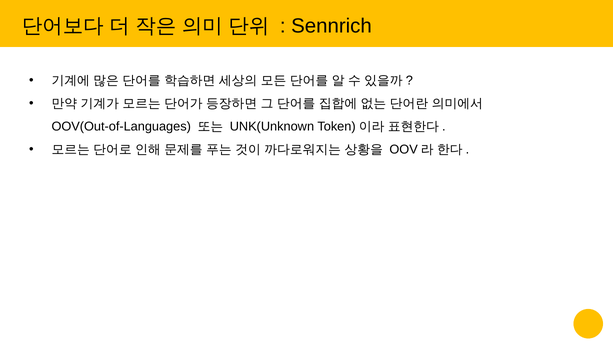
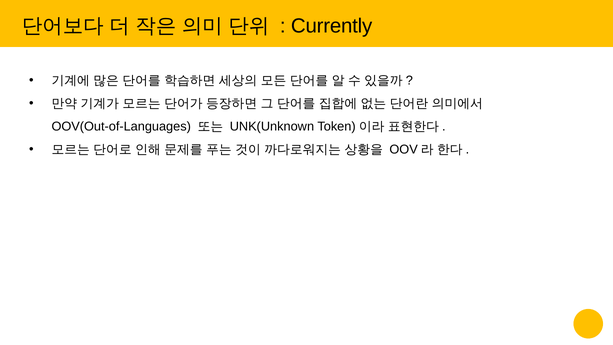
Sennrich: Sennrich -> Currently (332, 26)
